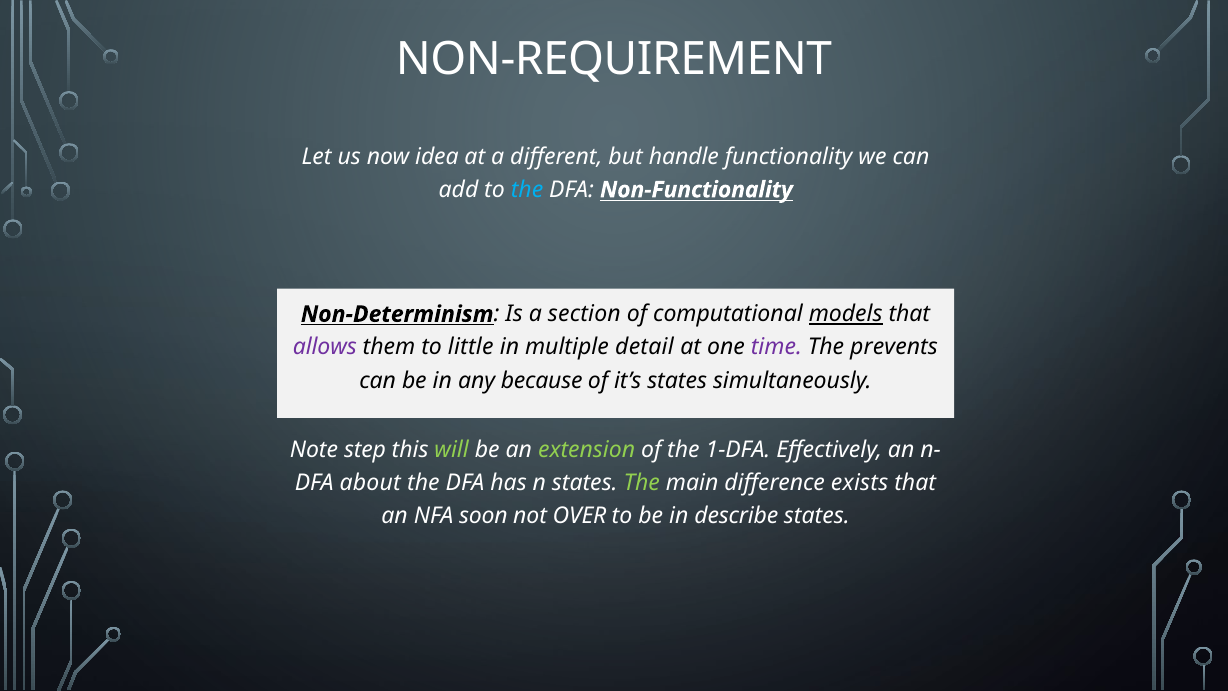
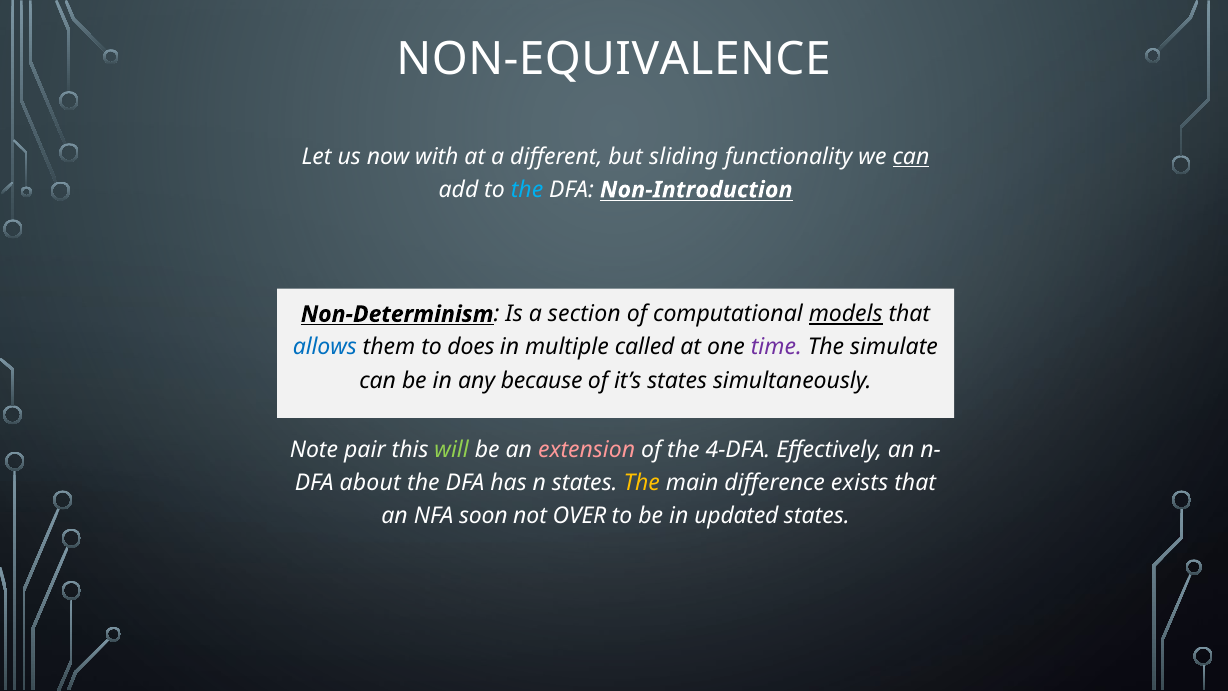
NON-REQUIREMENT: NON-REQUIREMENT -> NON-EQUIVALENCE (614, 59)
idea: idea -> with (437, 157)
handle: handle -> sliding (684, 157)
can underline: none -> present (911, 157)
Non-Functionality: Non-Functionality -> Non-Introduction (696, 190)
allows colour: purple -> blue (325, 347)
little: little -> does (471, 347)
detail: detail -> called (645, 347)
prevents: prevents -> simulate (894, 347)
step: step -> pair (365, 449)
extension colour: light green -> pink (587, 449)
1-DFA: 1-DFA -> 4-DFA (738, 449)
The colour: light green -> yellow (642, 483)
describe: describe -> updated (736, 516)
